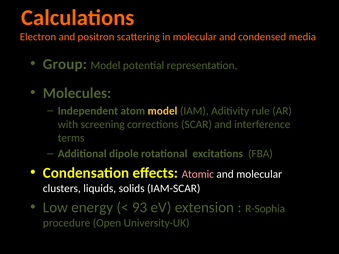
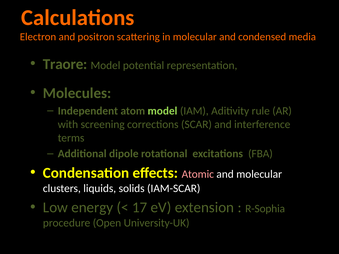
Group: Group -> Traore (65, 64)
model colour: yellow -> light green (163, 111)
93: 93 -> 17 (140, 208)
